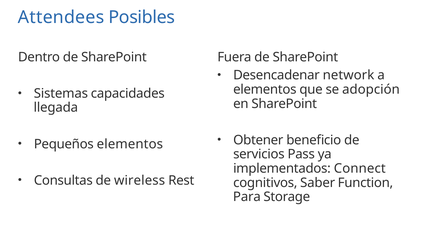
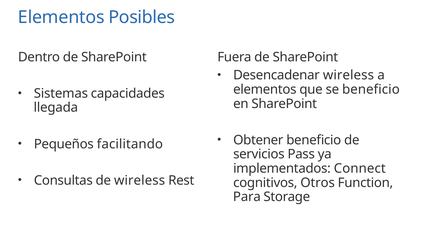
Attendees: Attendees -> Elementos (61, 17)
Desencadenar network: network -> wireless (348, 75)
se adopción: adopción -> beneficio (371, 90)
Pequeños elementos: elementos -> facilitando (130, 144)
Saber: Saber -> Otros (318, 183)
